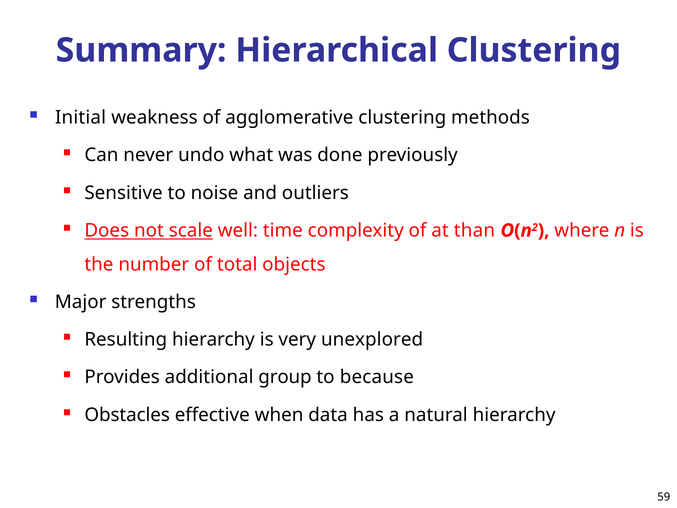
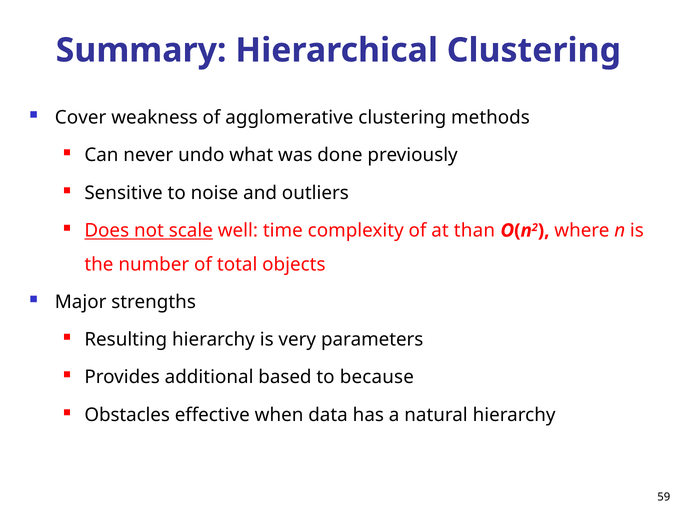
Initial: Initial -> Cover (81, 118)
unexplored: unexplored -> parameters (372, 339)
group: group -> based (285, 377)
